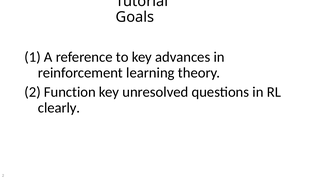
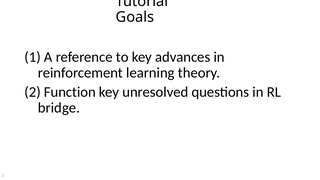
clearly: clearly -> bridge (59, 108)
